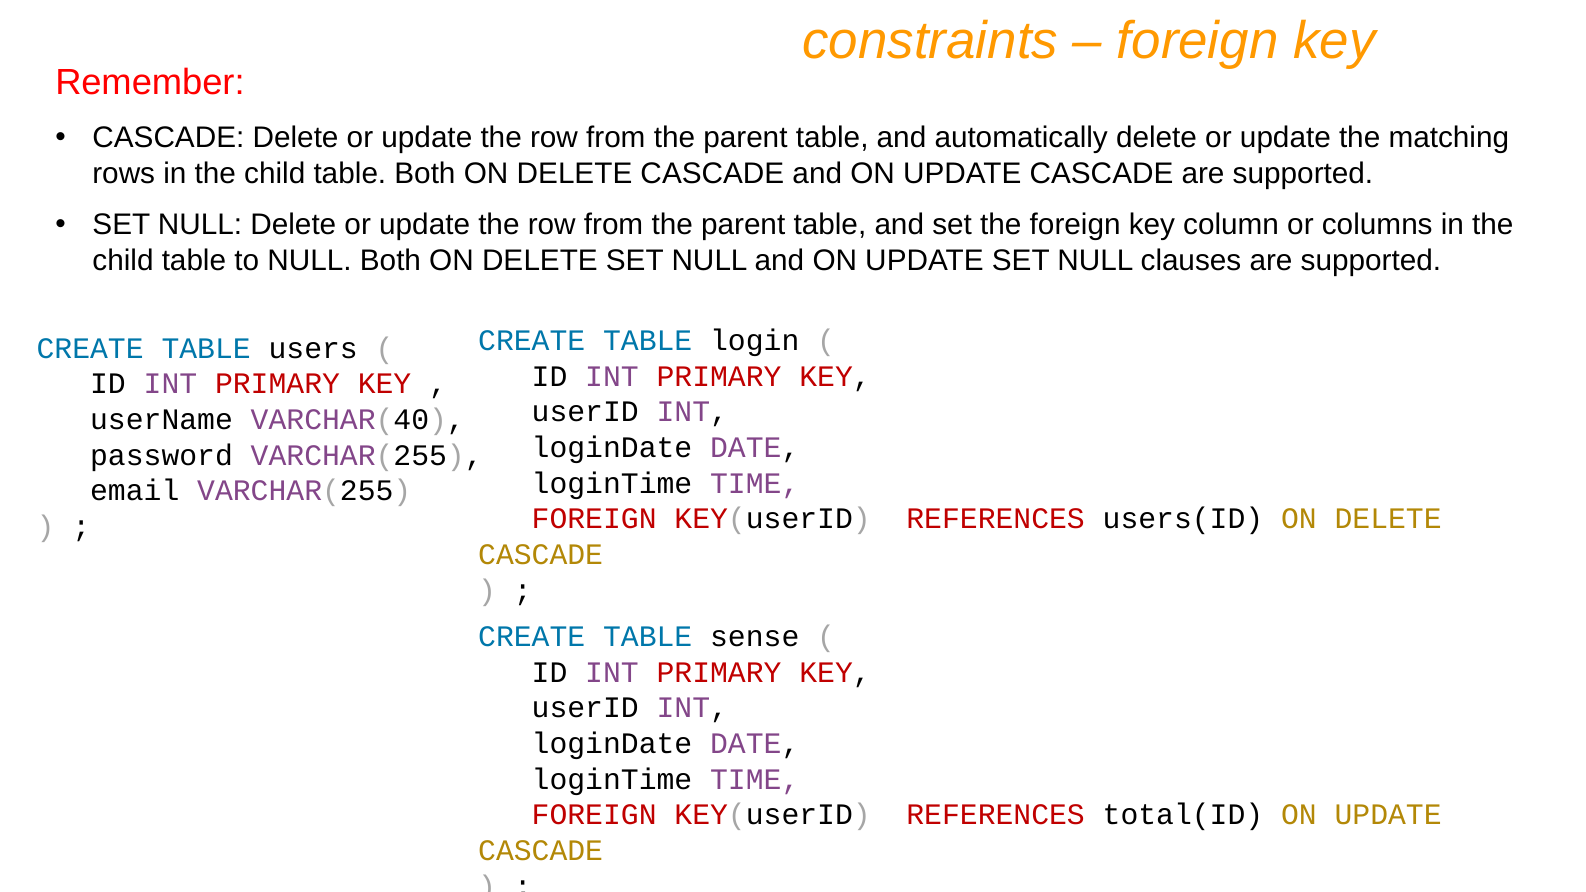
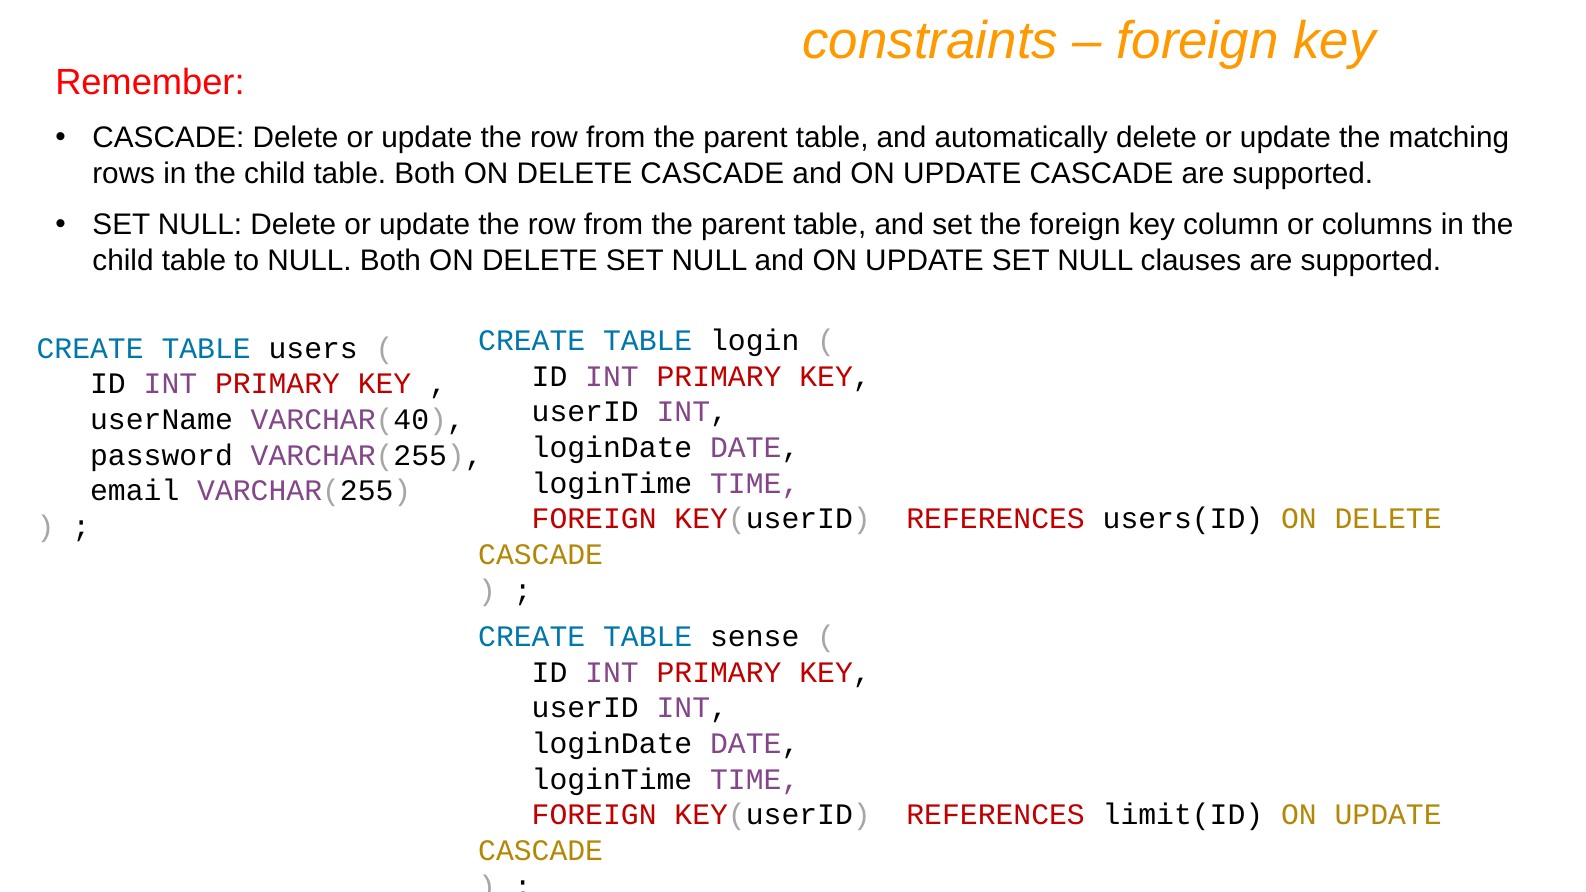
total(ID: total(ID -> limit(ID (1183, 815)
